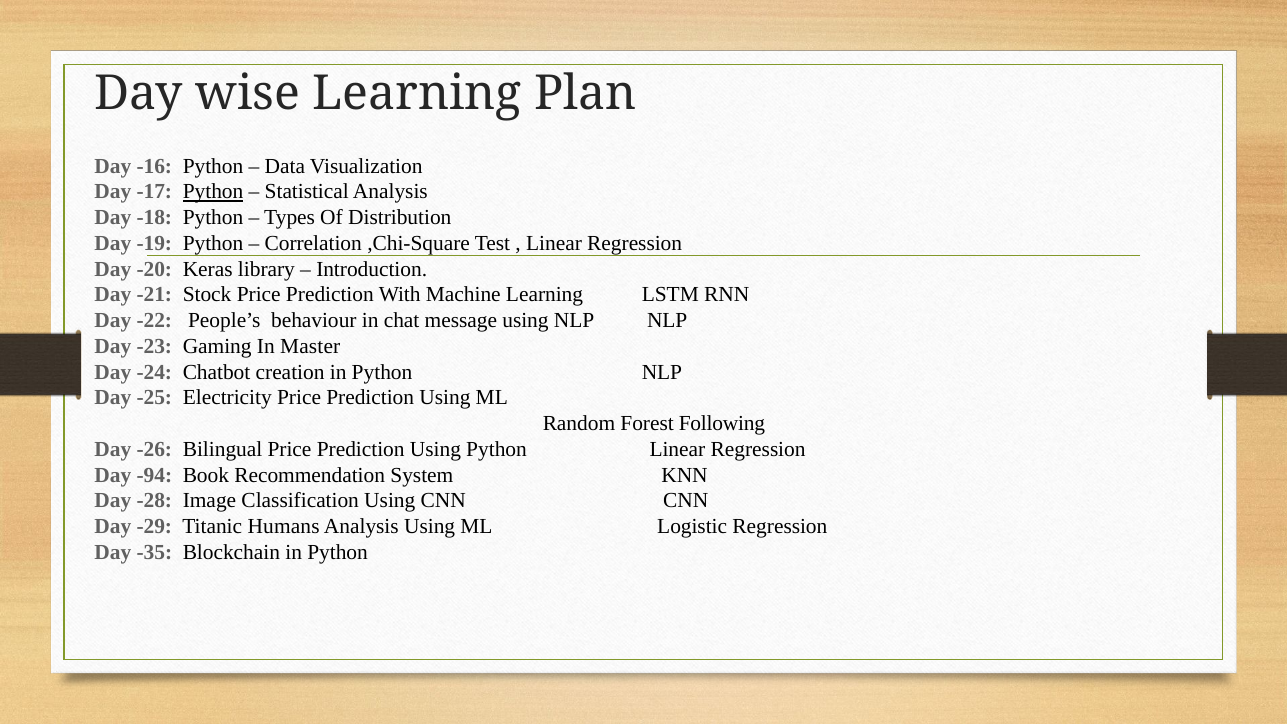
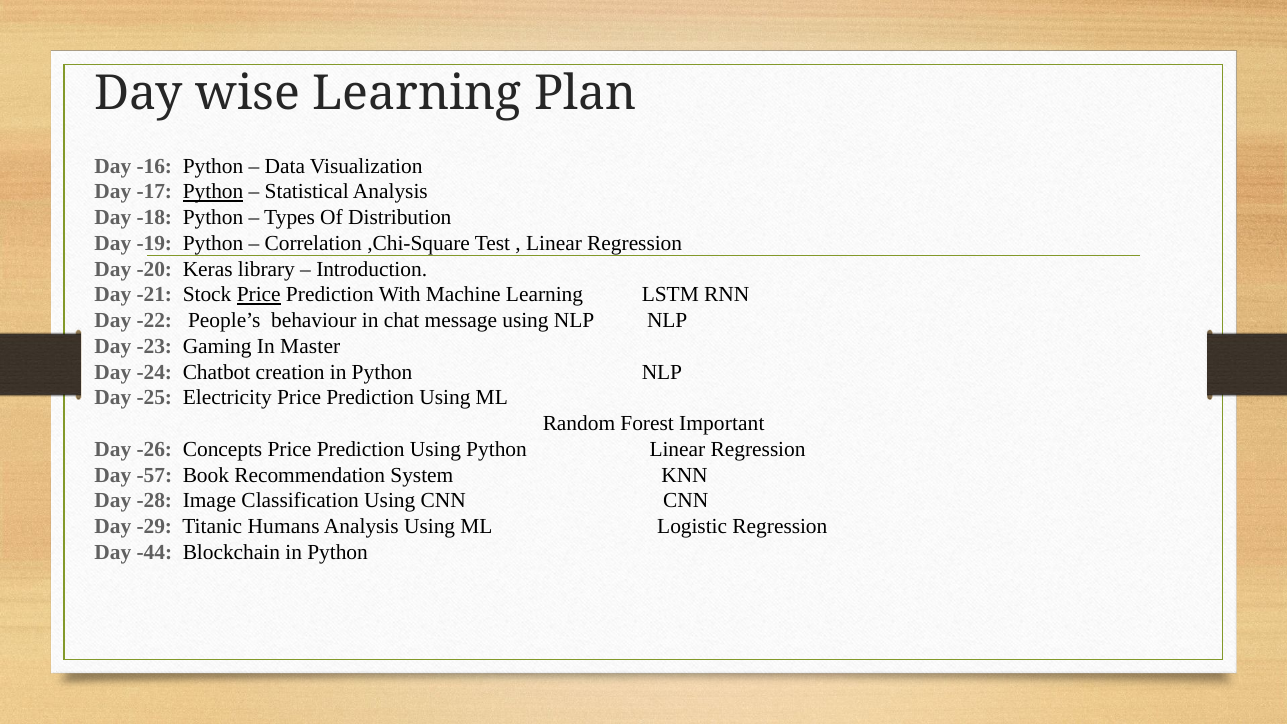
Price underline: none -> present (259, 295)
Following: Following -> Important (722, 423)
Bilingual: Bilingual -> Concepts (223, 449)
-94: -94 -> -57 (154, 475)
-35: -35 -> -44 (154, 552)
